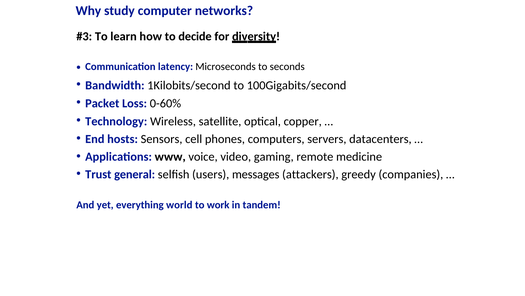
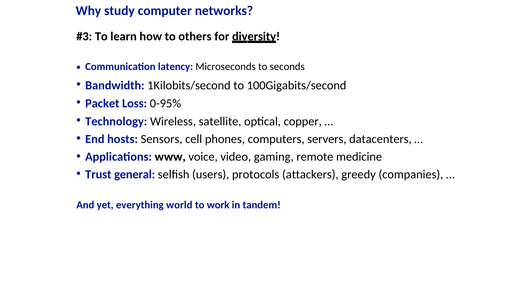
decide: decide -> others (195, 36)
0-60%: 0-60% -> 0-95% (165, 103)
messages: messages -> protocols (256, 174)
